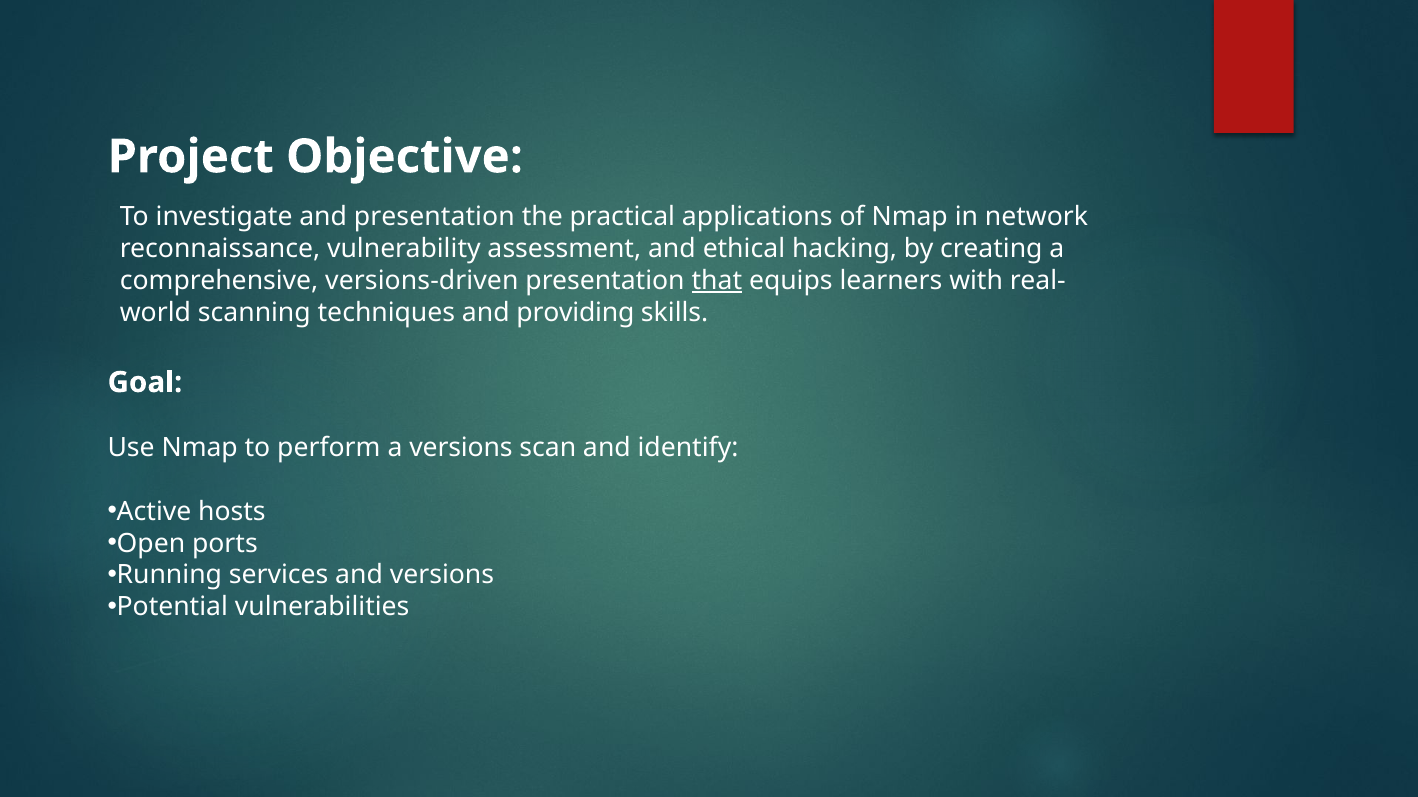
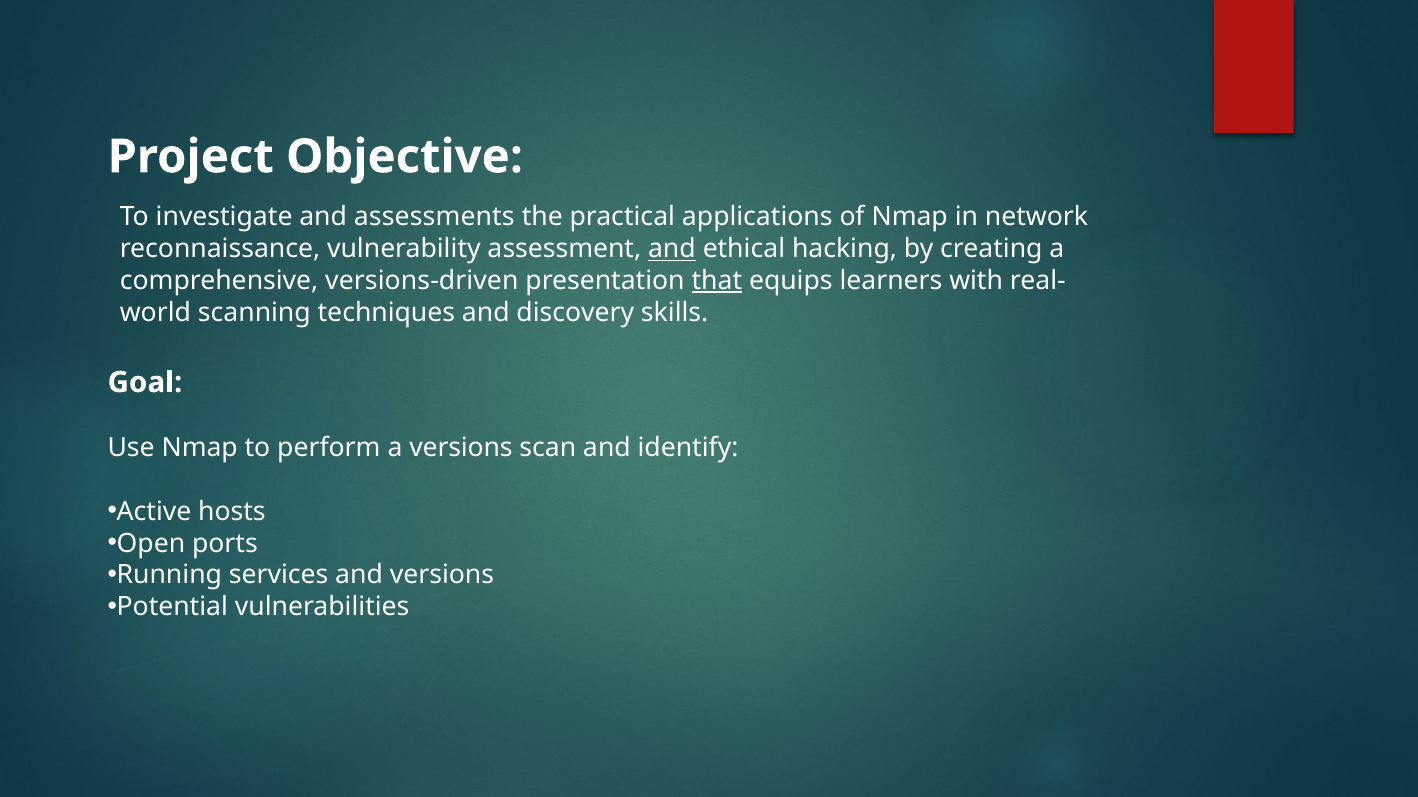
and presentation: presentation -> assessments (434, 217)
and underline: none -> present (672, 249)
providing: providing -> discovery (575, 313)
